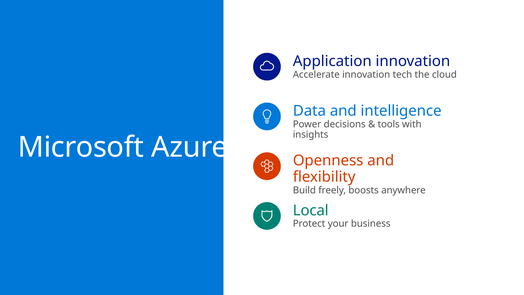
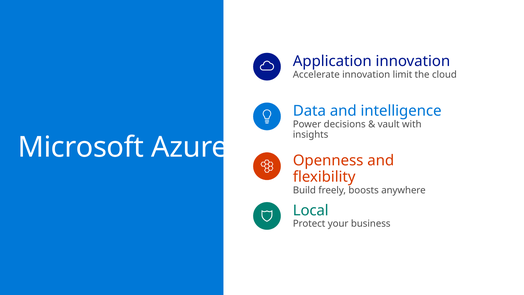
tech: tech -> limit (402, 74)
tools: tools -> vault (389, 124)
